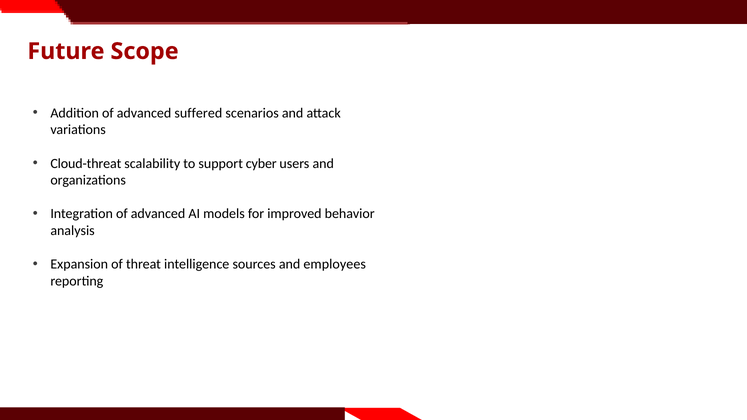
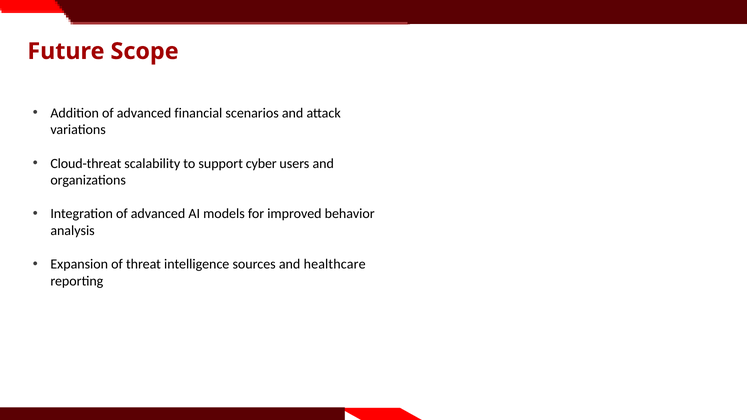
suffered: suffered -> financial (198, 113)
employees: employees -> healthcare (335, 264)
